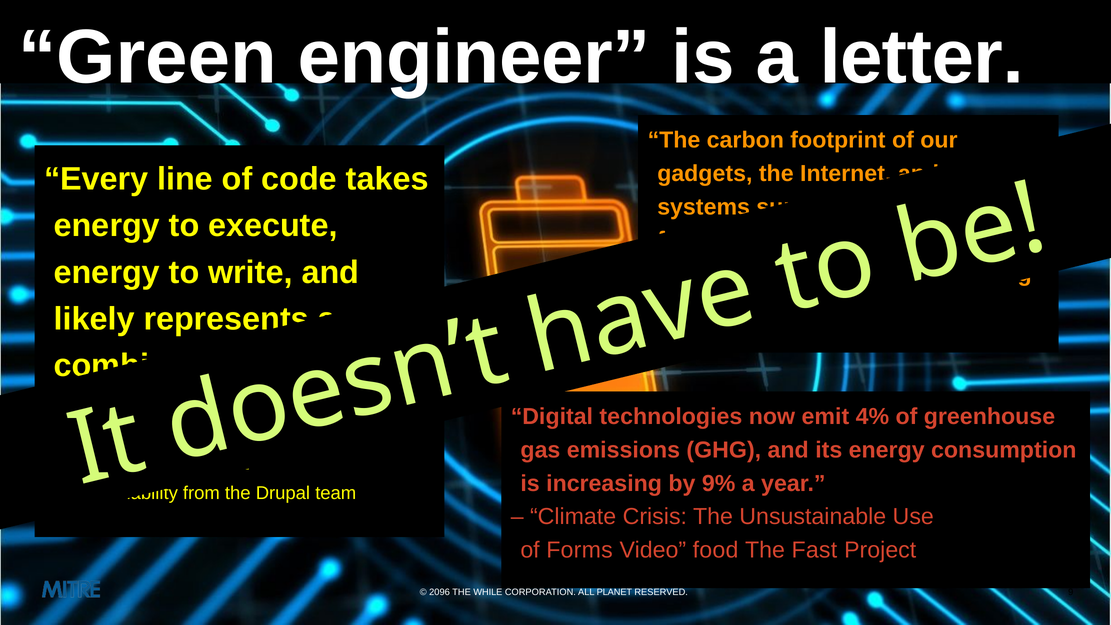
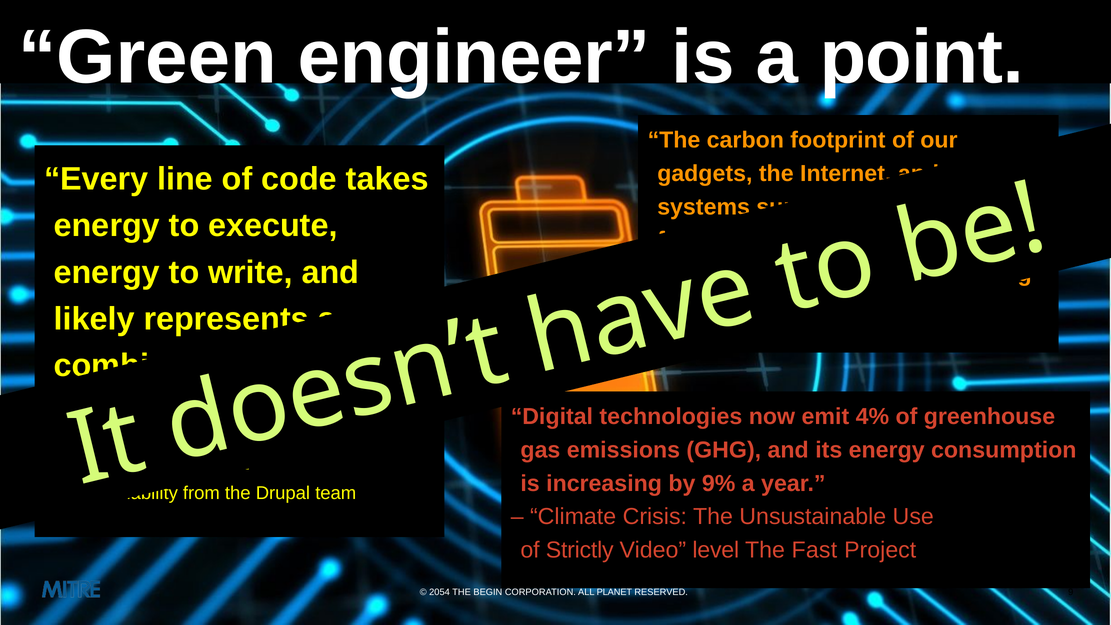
letter: letter -> point (922, 57)
Forms: Forms -> Strictly (580, 550)
food: food -> level (716, 550)
2096: 2096 -> 2054 (439, 592)
WHILE: WHILE -> BEGIN (488, 592)
